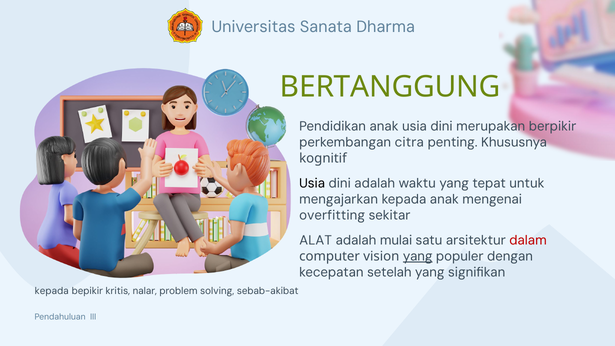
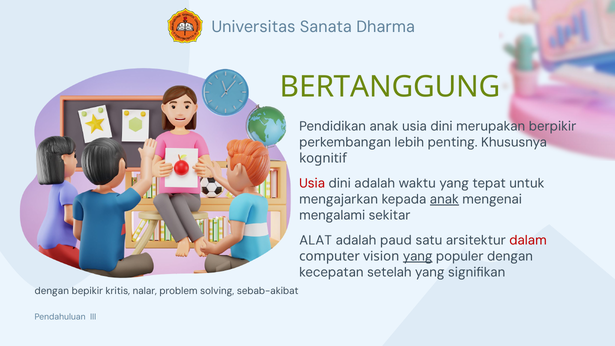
citra: citra -> lebih (409, 142)
Usia colour: black -> red (312, 183)
anak underline: none -> present (444, 199)
overfitting: overfitting -> mengalami (332, 215)
mulai: mulai -> paud (396, 241)
kepada: kepada -> dengan (52, 291)
